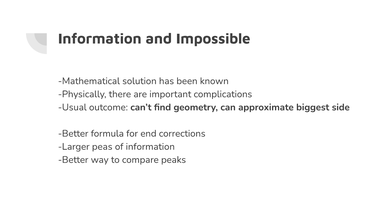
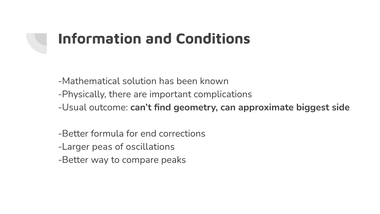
Impossible: Impossible -> Conditions (213, 39)
of information: information -> oscillations (150, 146)
